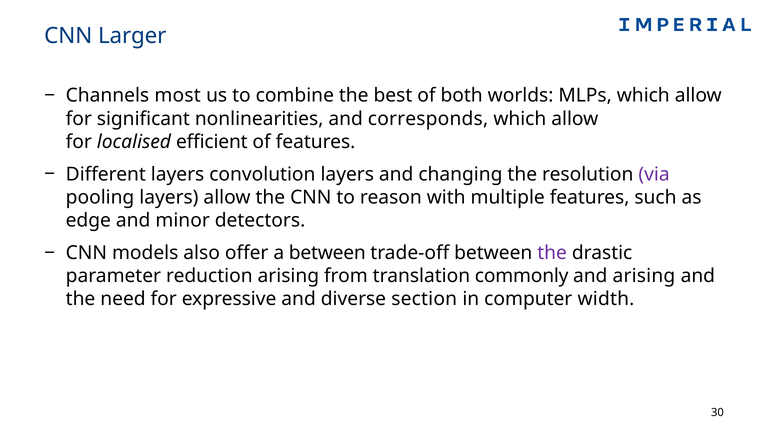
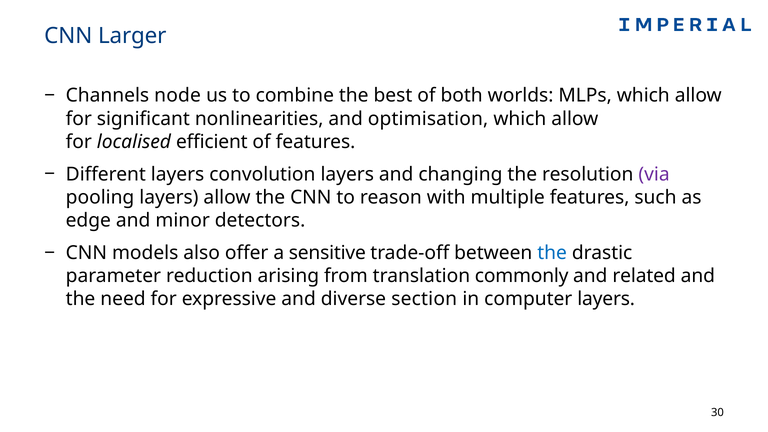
most: most -> node (178, 96)
corresponds: corresponds -> optimisation (428, 119)
a between: between -> sensitive (327, 253)
the colour: purple -> blue (552, 253)
and arising: arising -> related (644, 276)
computer width: width -> layers (606, 299)
